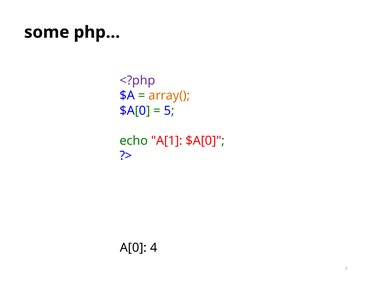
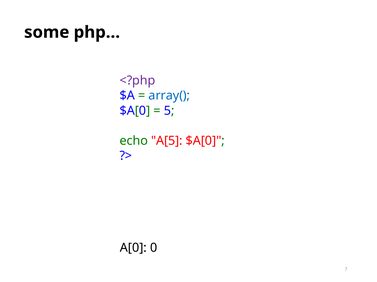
array( colour: orange -> blue (169, 96)
A[1: A[1 -> A[5 (167, 141)
4: 4 -> 0 (154, 248)
